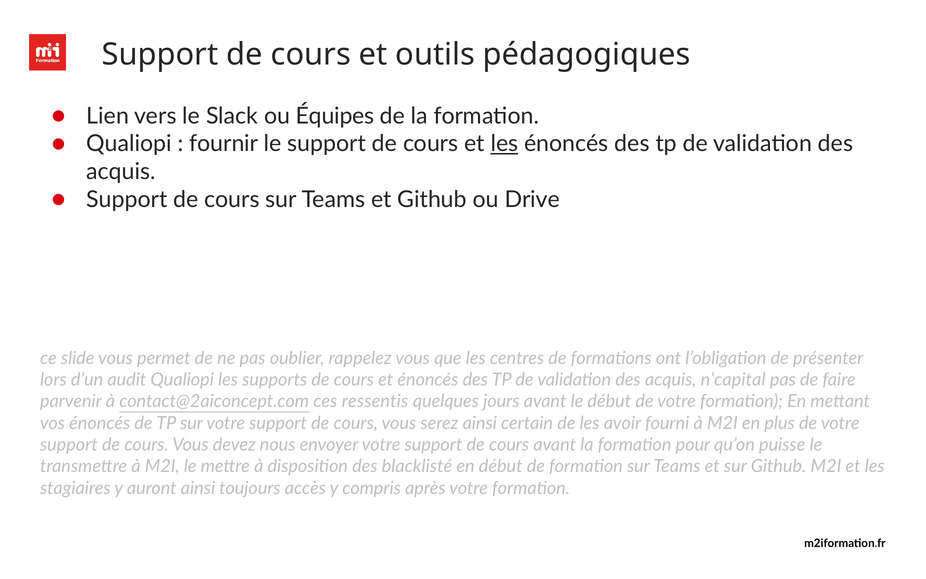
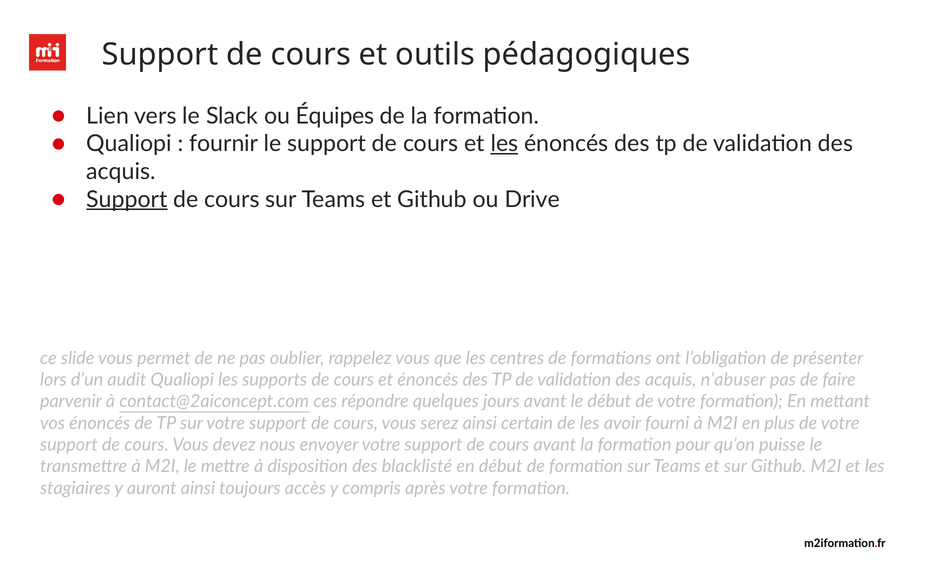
Support underline: none -> present (127, 199)
n’capital: n’capital -> n’abuser (733, 380)
ressentis: ressentis -> répondre (375, 401)
